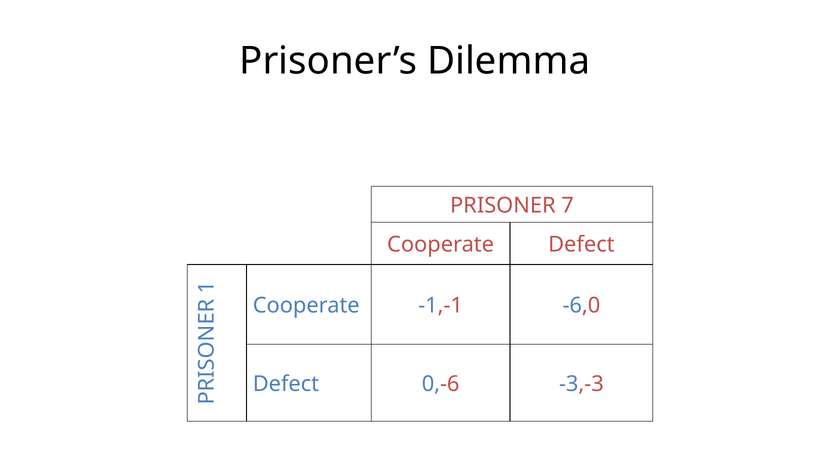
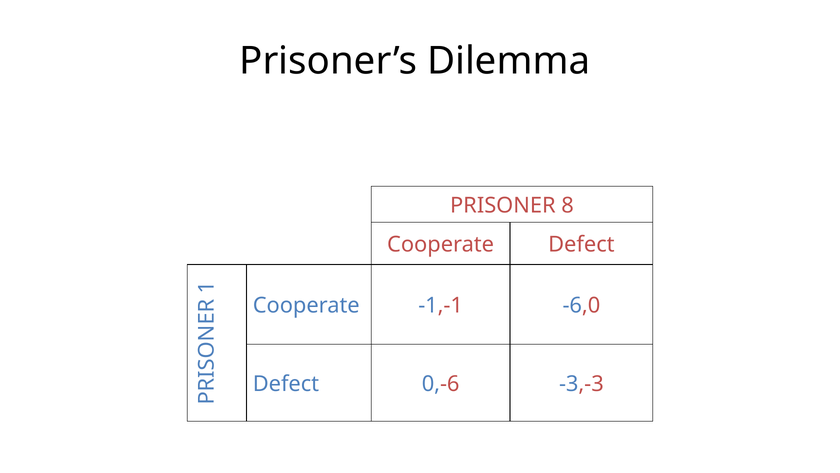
7: 7 -> 8 (568, 205)
